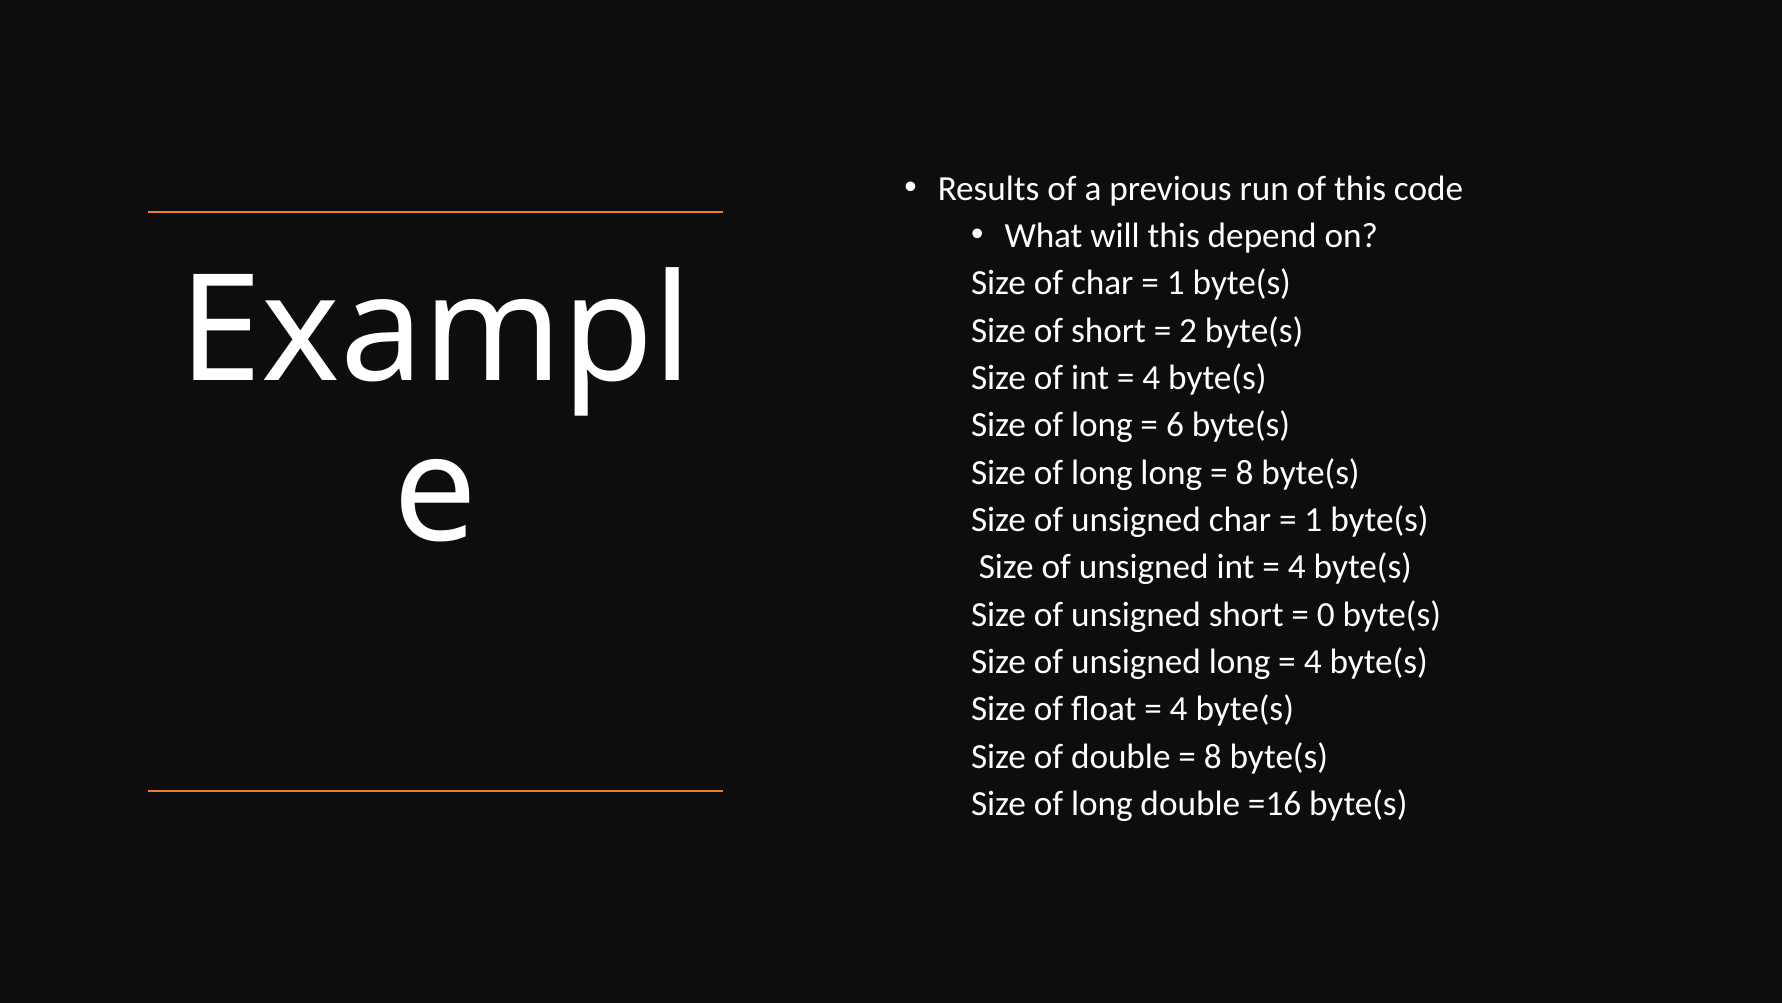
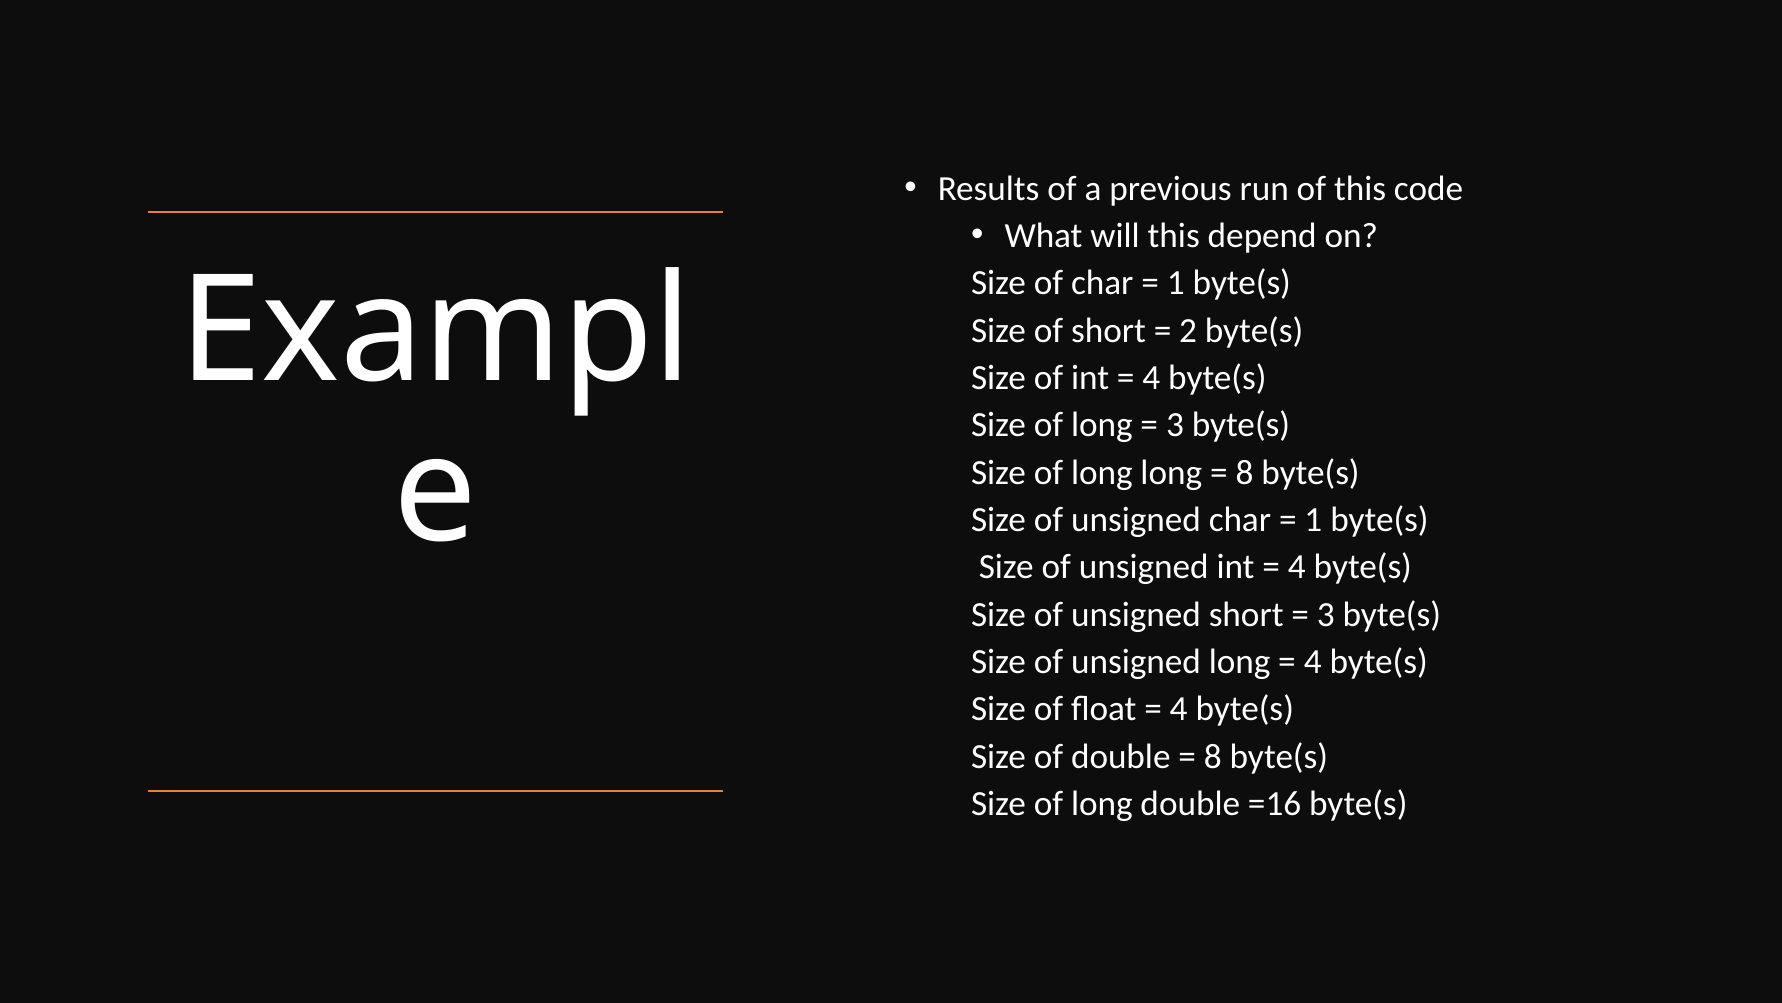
6: 6 -> 3 (1175, 425)
0: 0 -> 3 (1326, 614)
